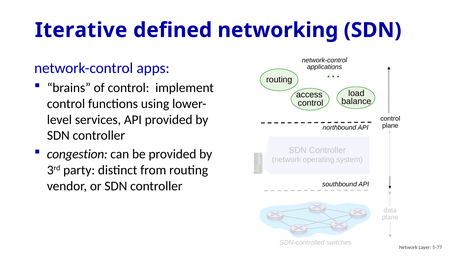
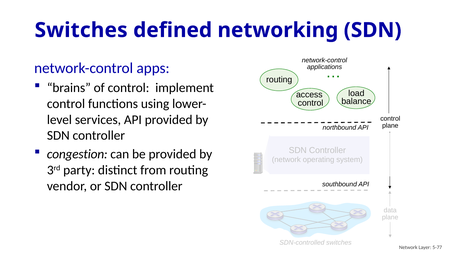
Iterative: Iterative -> Switches (81, 30)
